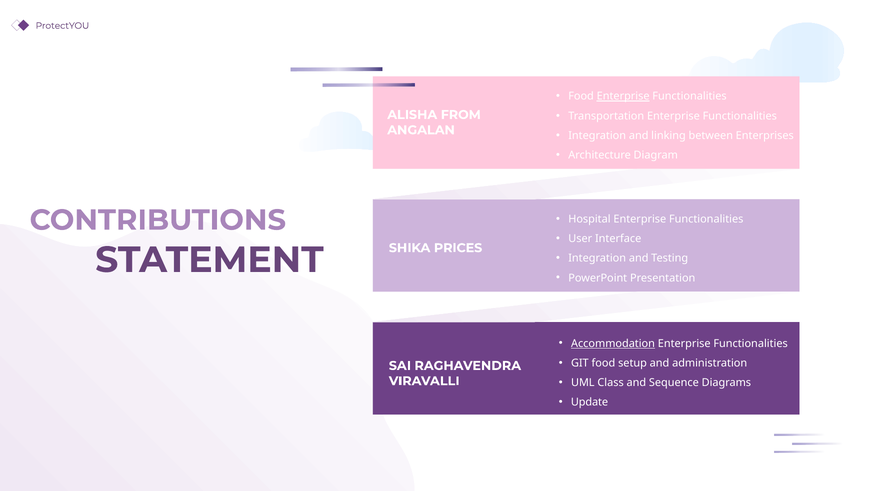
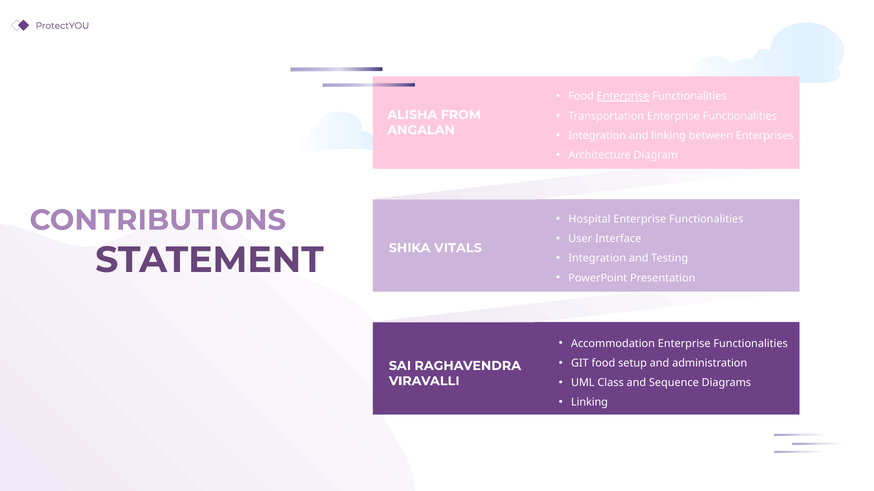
PRICES: PRICES -> VITALS (458, 248)
Accommodation underline: present -> none (613, 344)
Update: Update -> Linking (590, 403)
